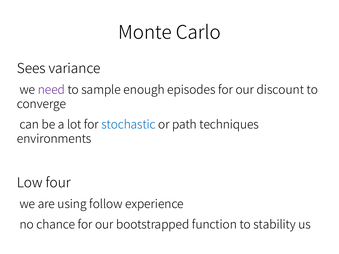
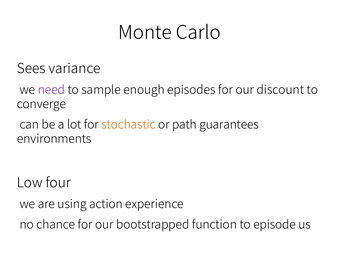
stochastic colour: blue -> orange (129, 125)
techniques: techniques -> guarantees (229, 125)
follow: follow -> action (106, 204)
stability: stability -> episode (275, 225)
